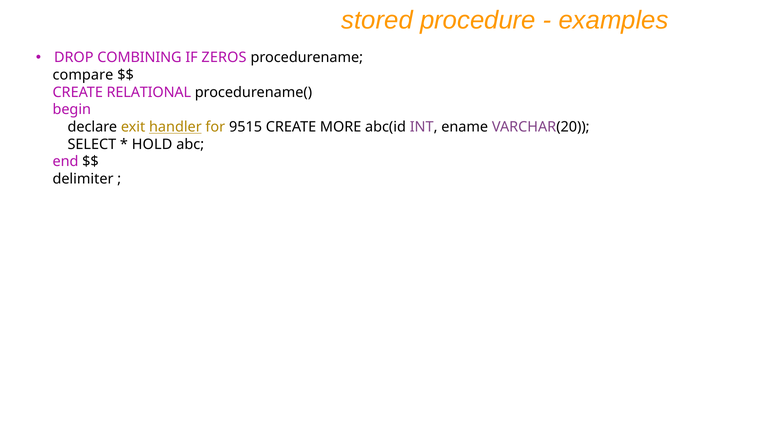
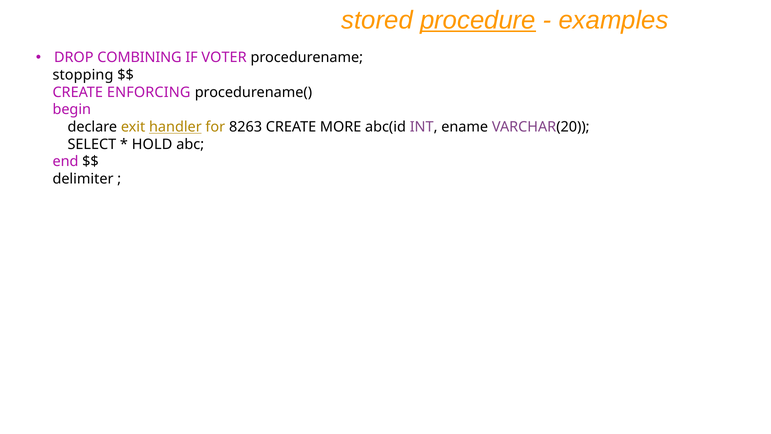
procedure underline: none -> present (478, 20)
ZEROS: ZEROS -> VOTER (224, 58)
compare: compare -> stopping (83, 75)
RELATIONAL: RELATIONAL -> ENFORCING (149, 92)
9515: 9515 -> 8263 (246, 127)
